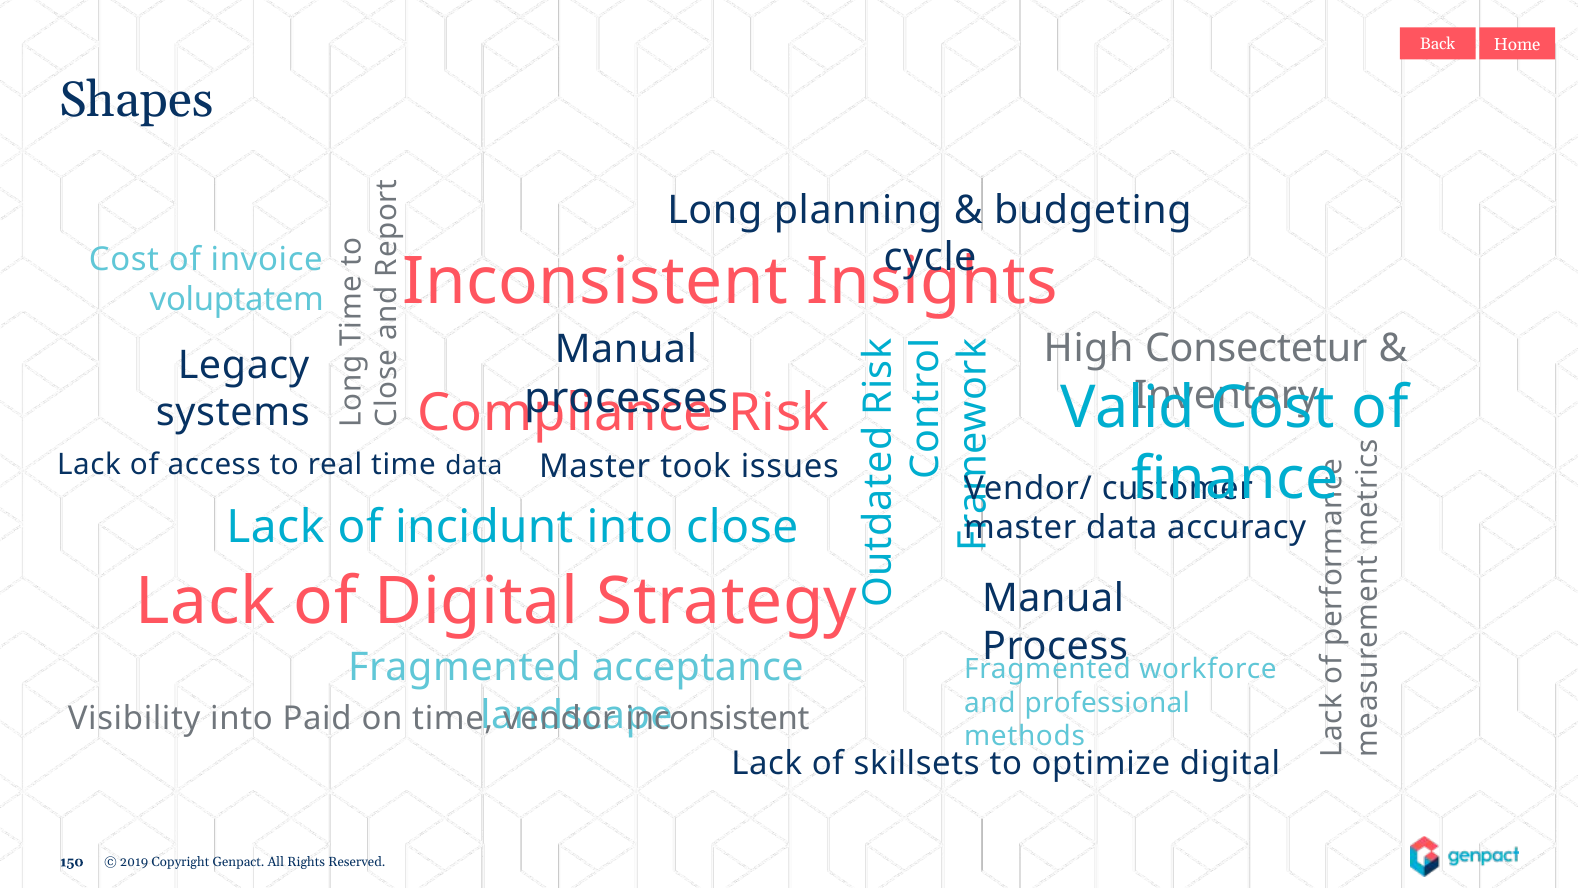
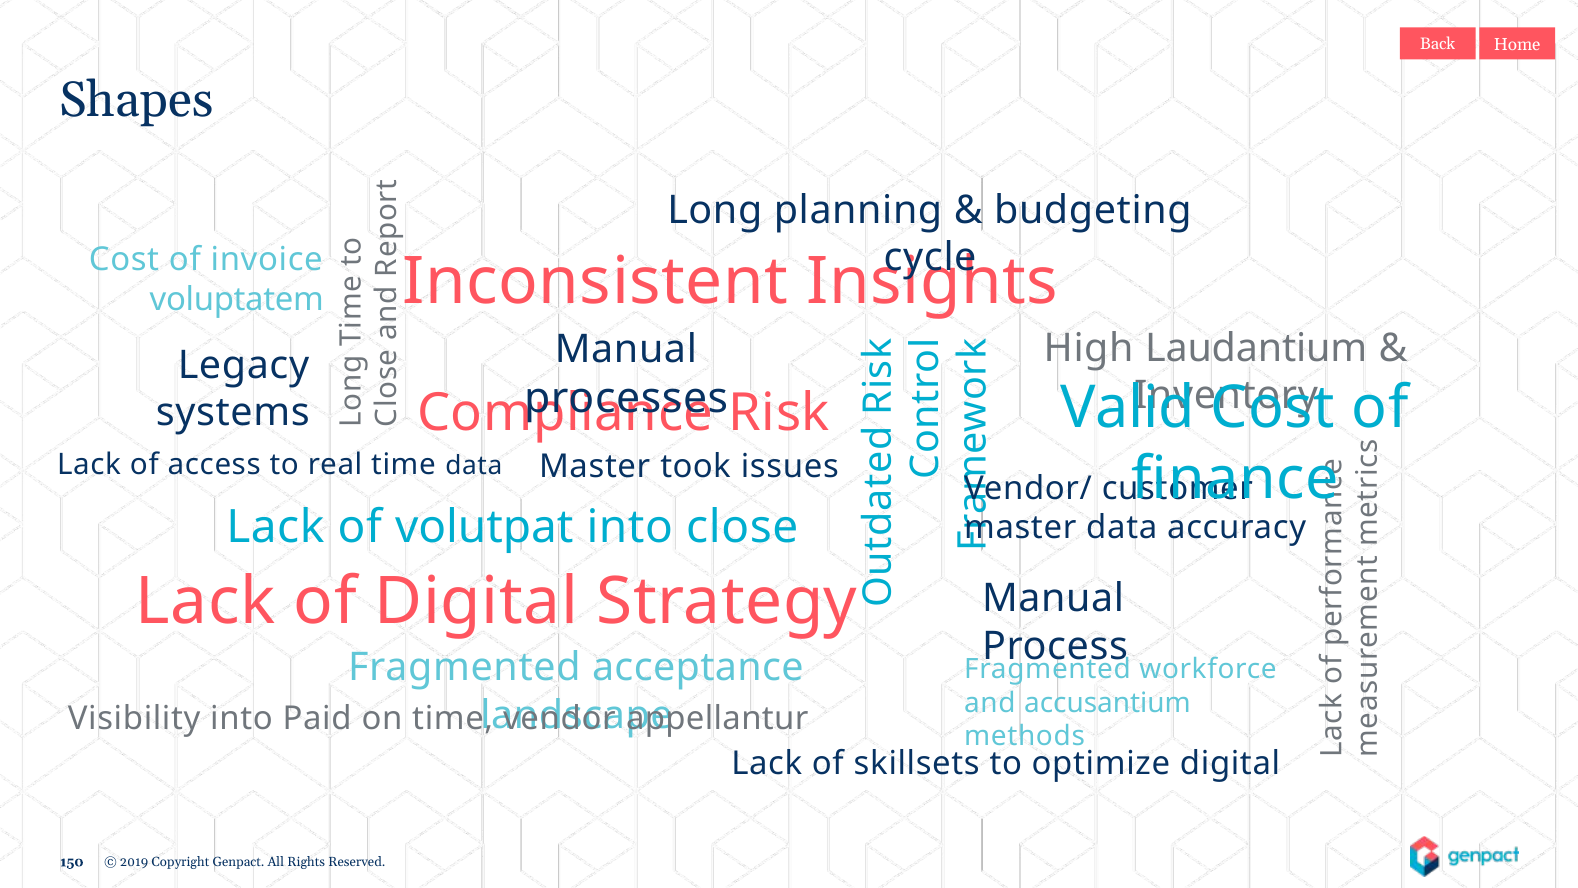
Consectetur: Consectetur -> Laudantium (1256, 348)
incidunt: incidunt -> volutpat (484, 527)
professional: professional -> accusantium (1107, 703)
inconsistent: inconsistent -> appellantur (717, 719)
